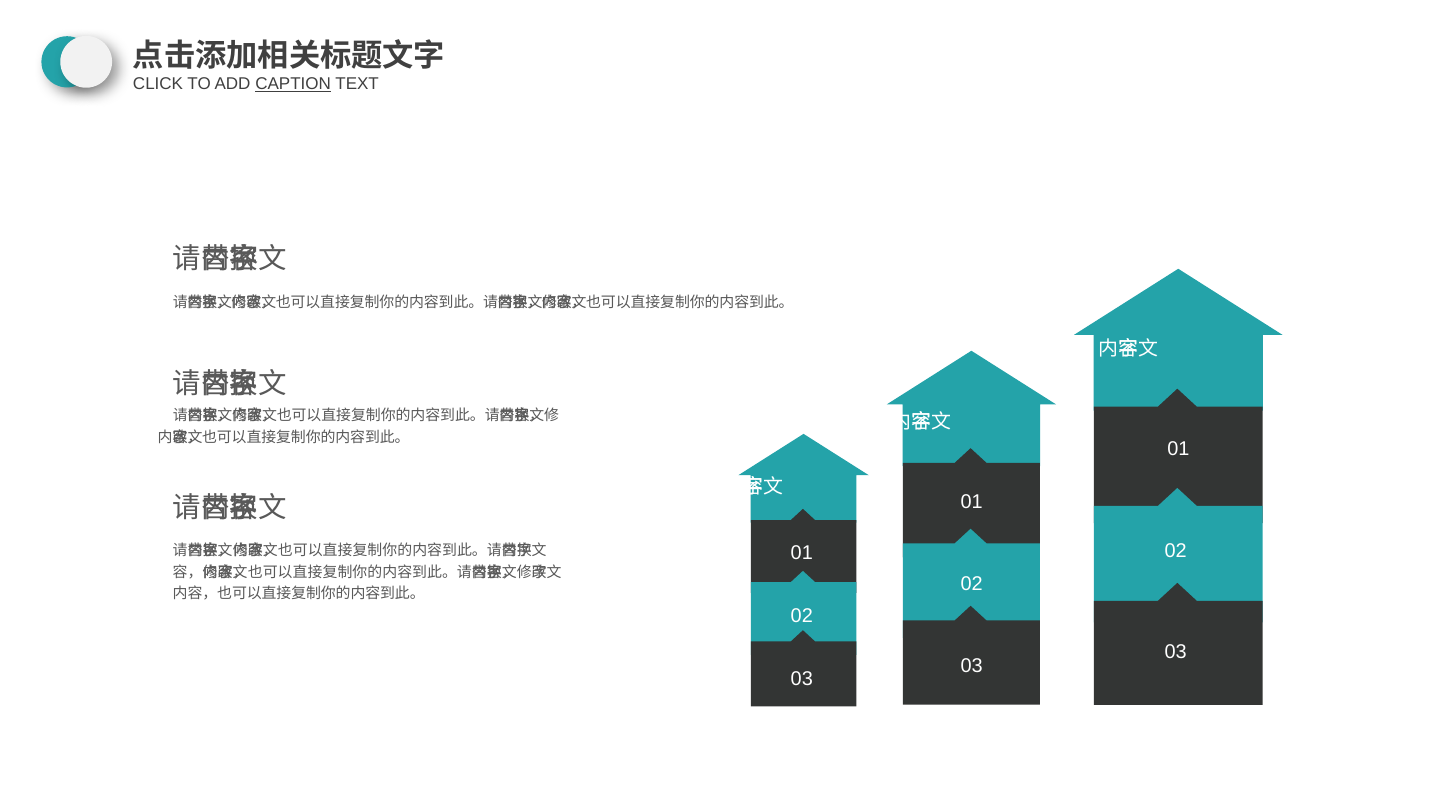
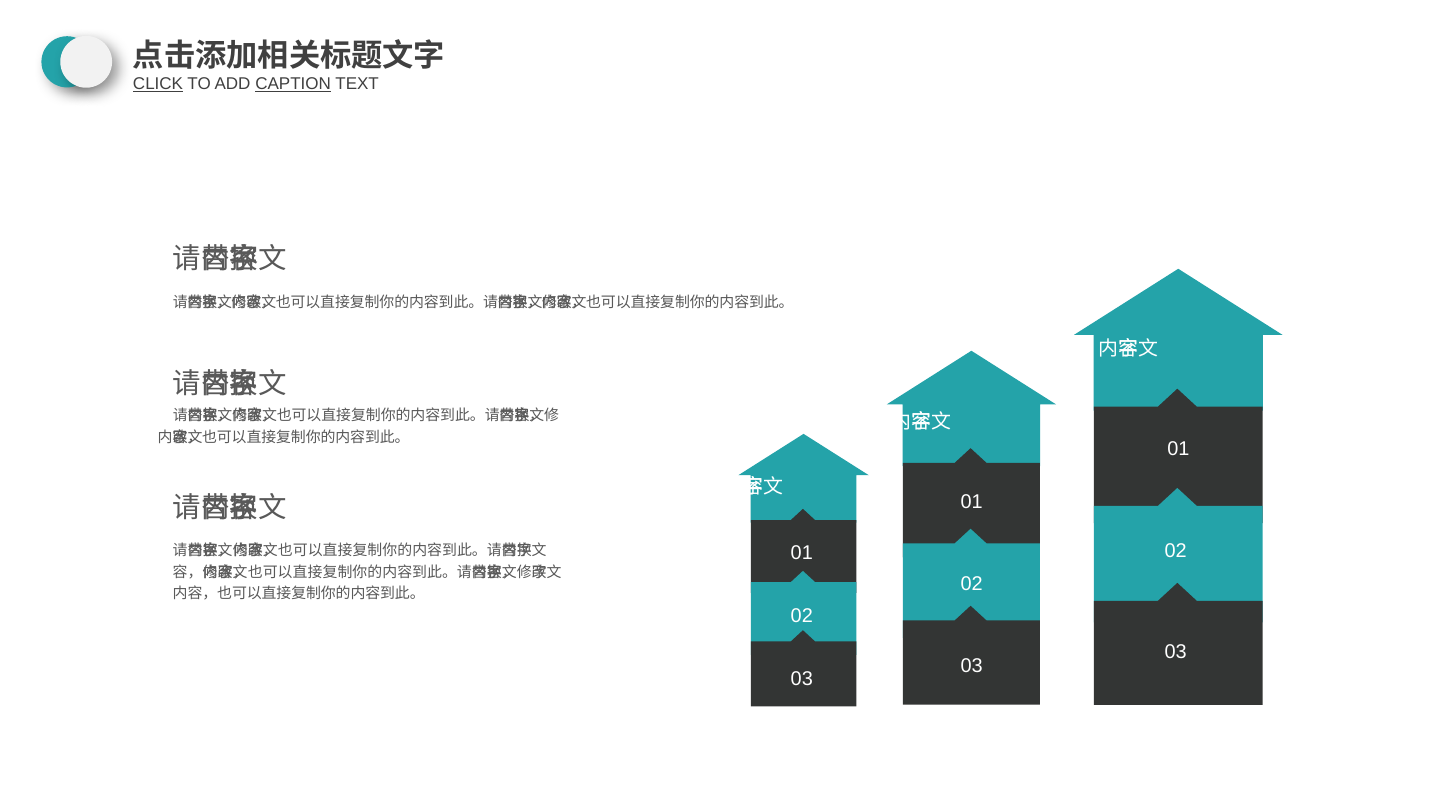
CLICK underline: none -> present (158, 84)
